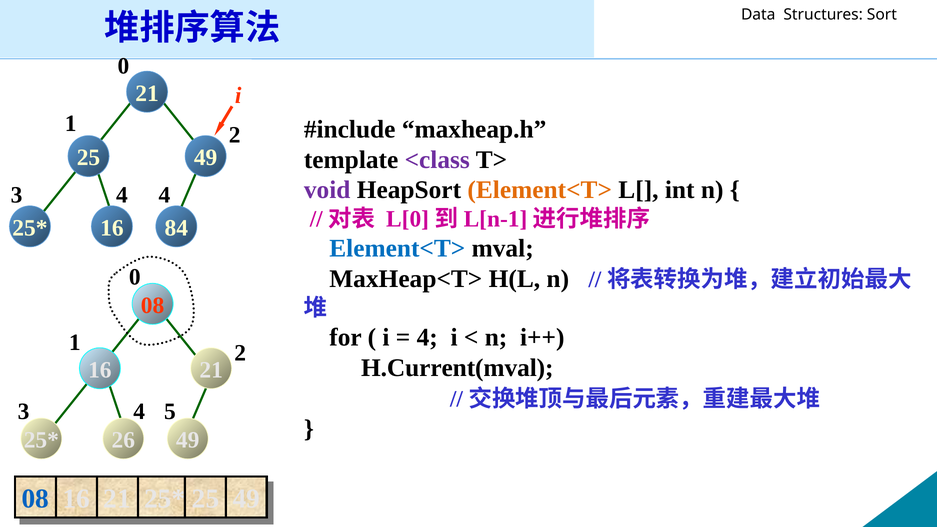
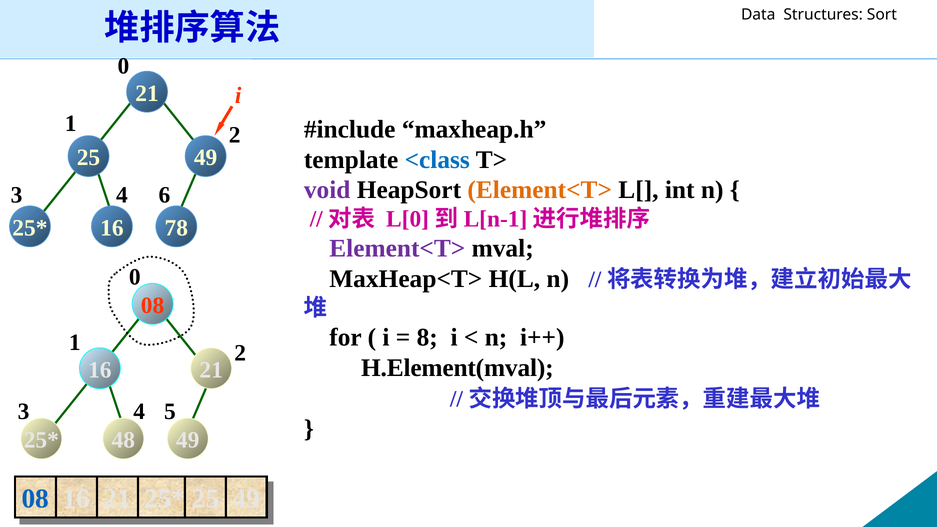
<class colour: purple -> blue (437, 160)
4 4: 4 -> 6 (164, 195)
84: 84 -> 78 (176, 228)
Element<T> colour: blue -> purple (397, 249)
4: 4 -> 8 (427, 338)
H.Current(mval: H.Current(mval -> H.Element(mval (457, 368)
26: 26 -> 48 (123, 440)
